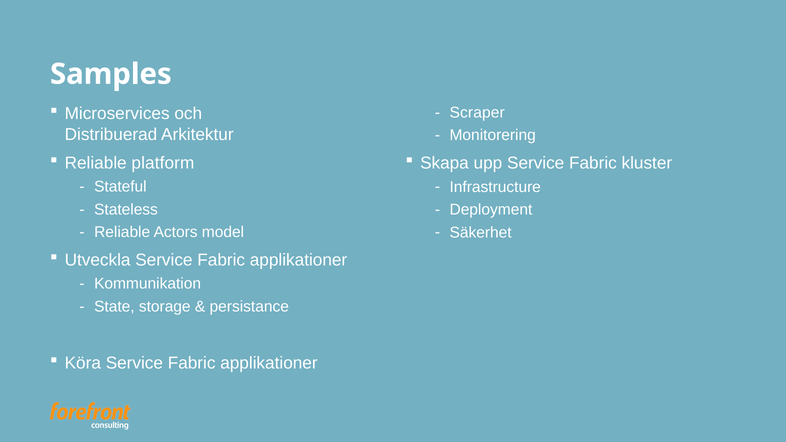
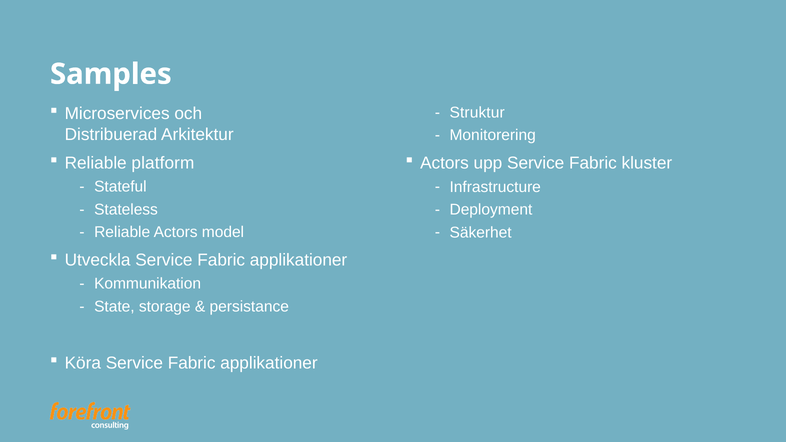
Scraper: Scraper -> Struktur (477, 113)
Skapa: Skapa -> Actors (444, 163)
